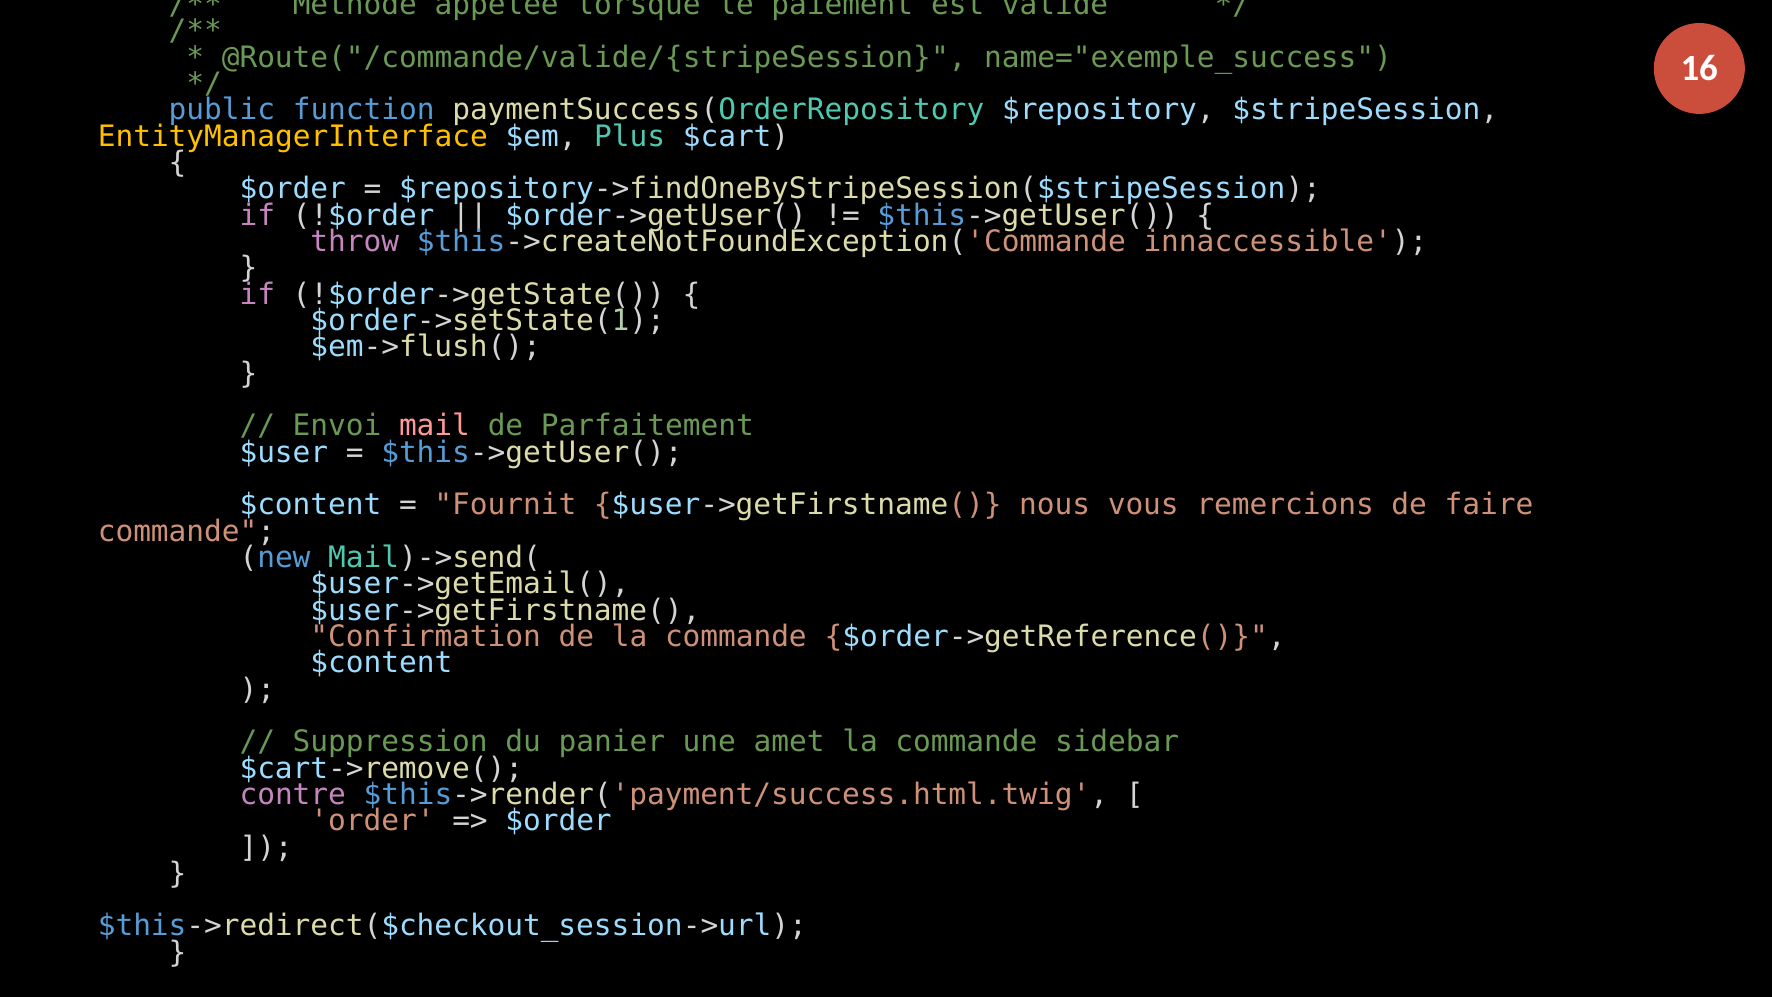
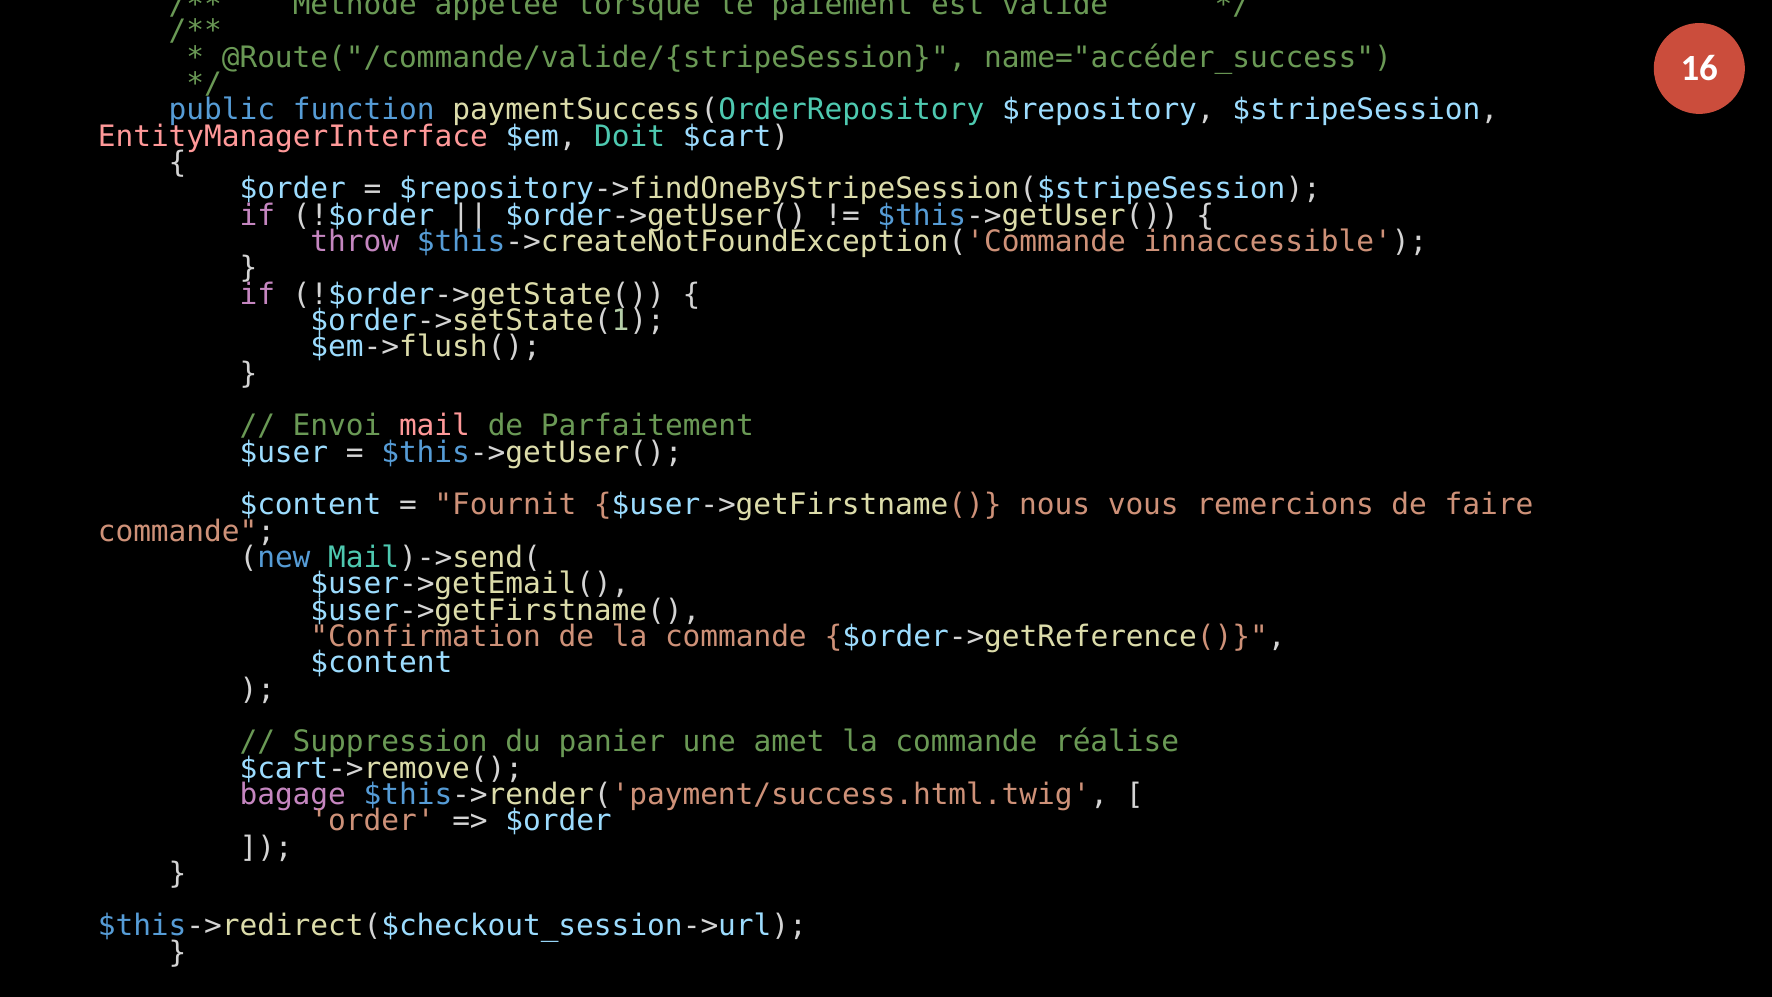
name="exemple_success: name="exemple_success -> name="accéder_success (1188, 57)
EntityManagerInterface colour: yellow -> pink (293, 136)
Plus: Plus -> Doit (630, 136)
sidebar: sidebar -> réalise (1117, 742)
contre: contre -> bagage (293, 794)
